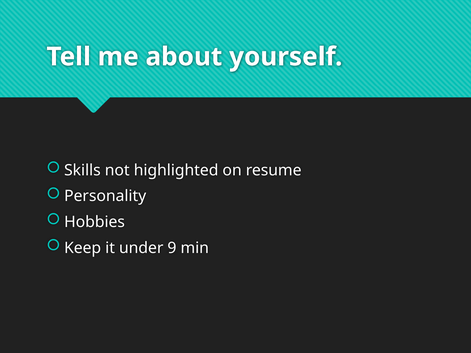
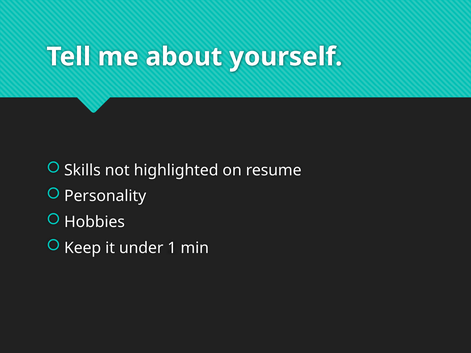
9: 9 -> 1 (172, 248)
